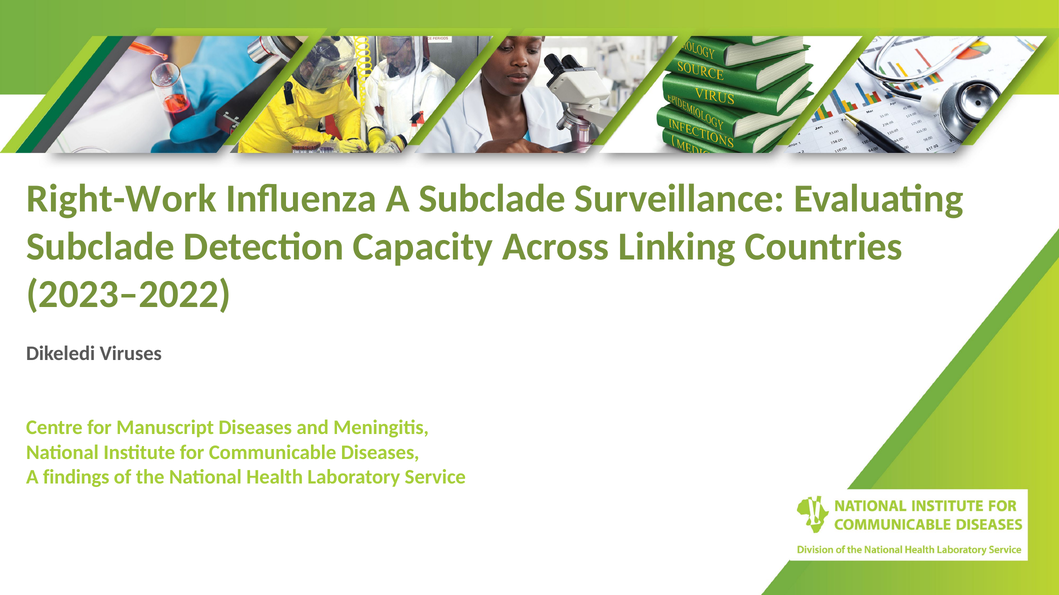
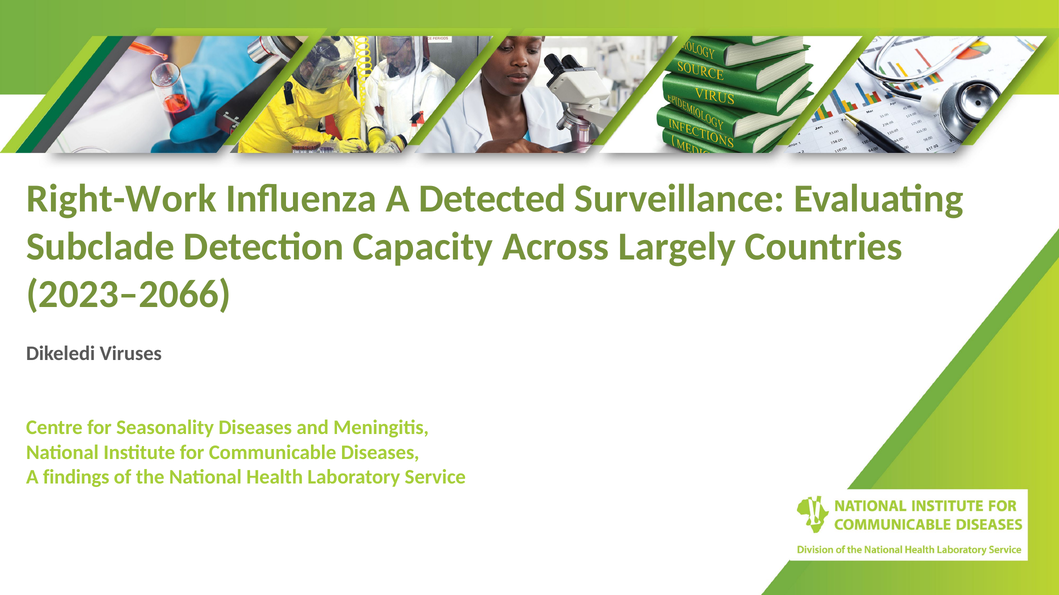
A Subclade: Subclade -> Detected (492, 199)
Linking: Linking -> Largely (677, 247)
2023–2022: 2023–2022 -> 2023–2066 (129, 294)
Manuscript: Manuscript -> Seasonality (165, 428)
